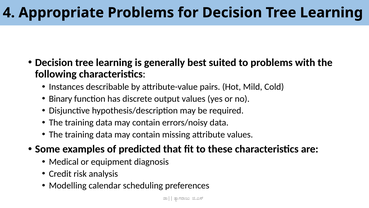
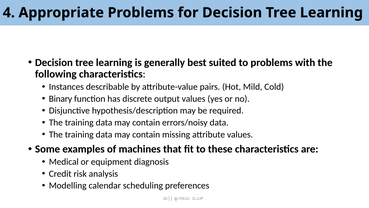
predicted: predicted -> machines (140, 149)
